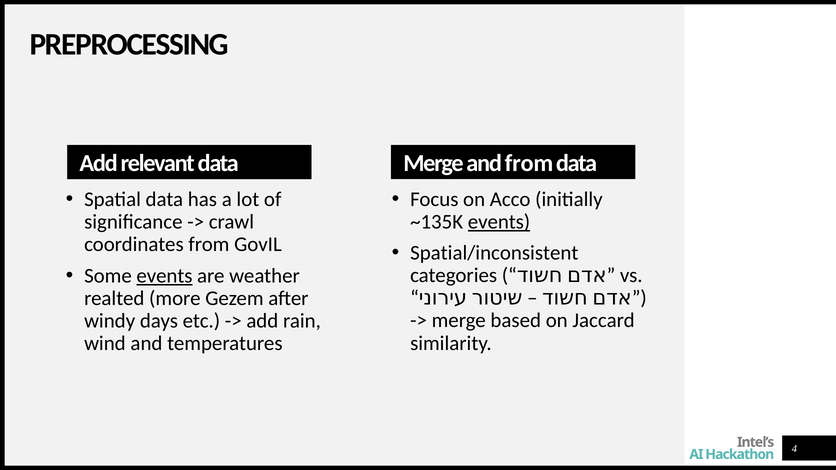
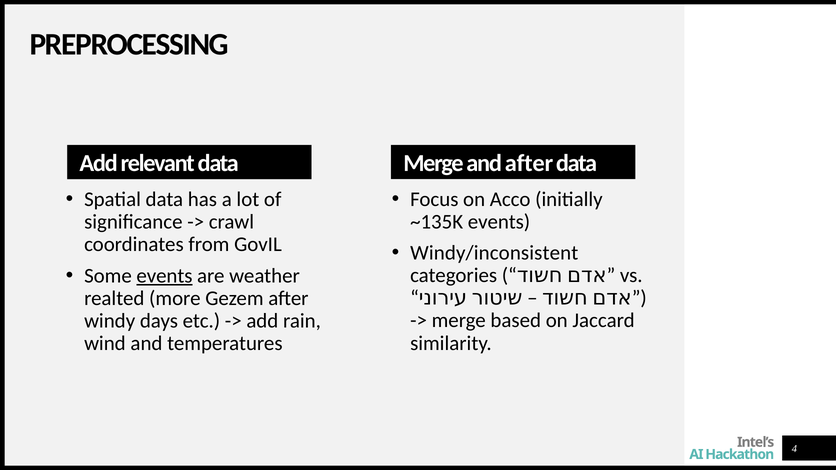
and from: from -> after (529, 163)
events underline: present -> none (499, 222)
Spatial/inconsistent: Spatial/inconsistent -> Windy/inconsistent (494, 253)
